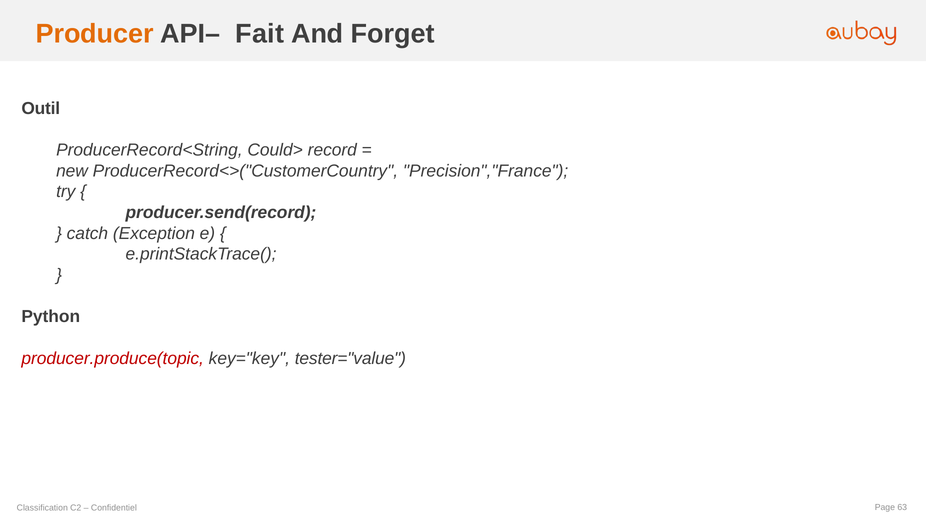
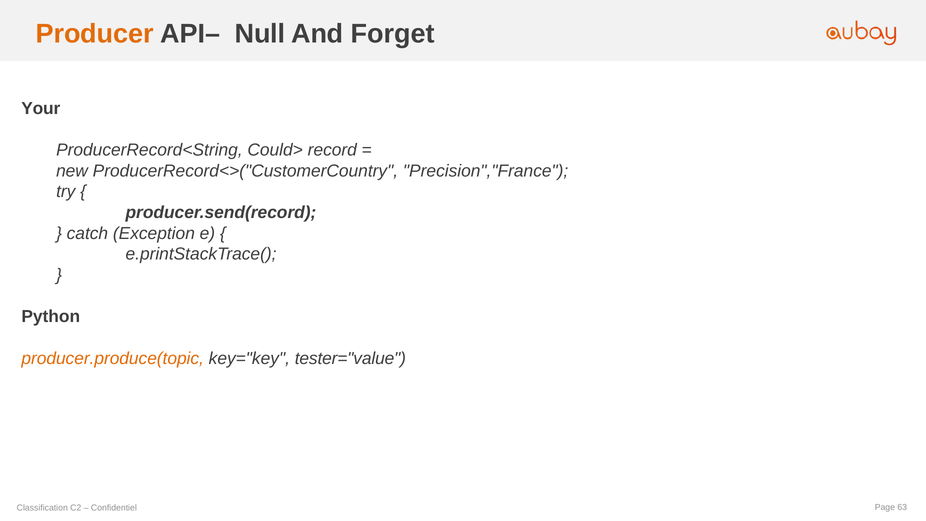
Fait: Fait -> Null (260, 34)
Outil: Outil -> Your (41, 108)
producer.produce(topic colour: red -> orange (113, 358)
